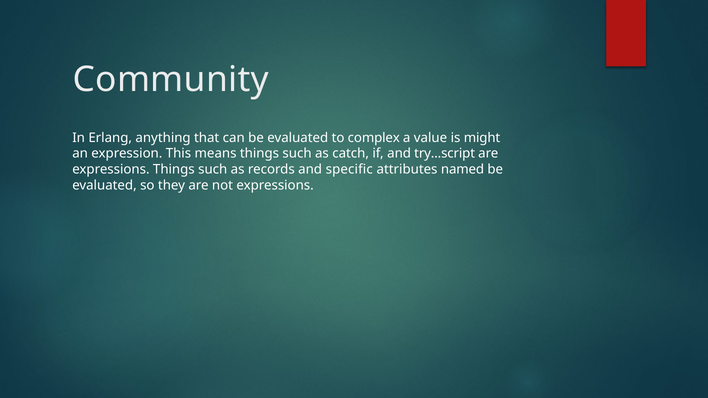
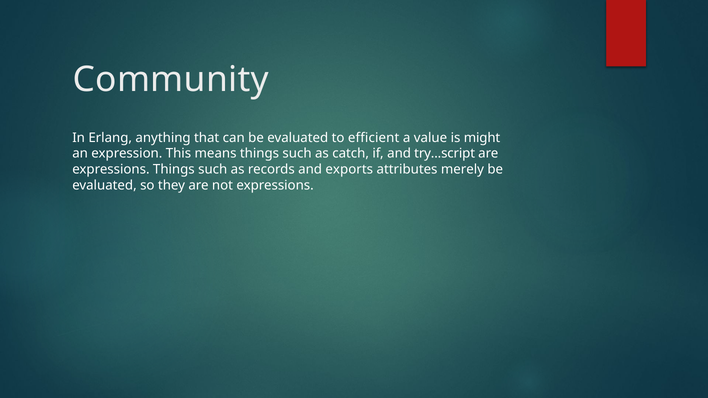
complex: complex -> efficient (374, 138)
specific: specific -> exports (349, 170)
named: named -> merely (462, 170)
